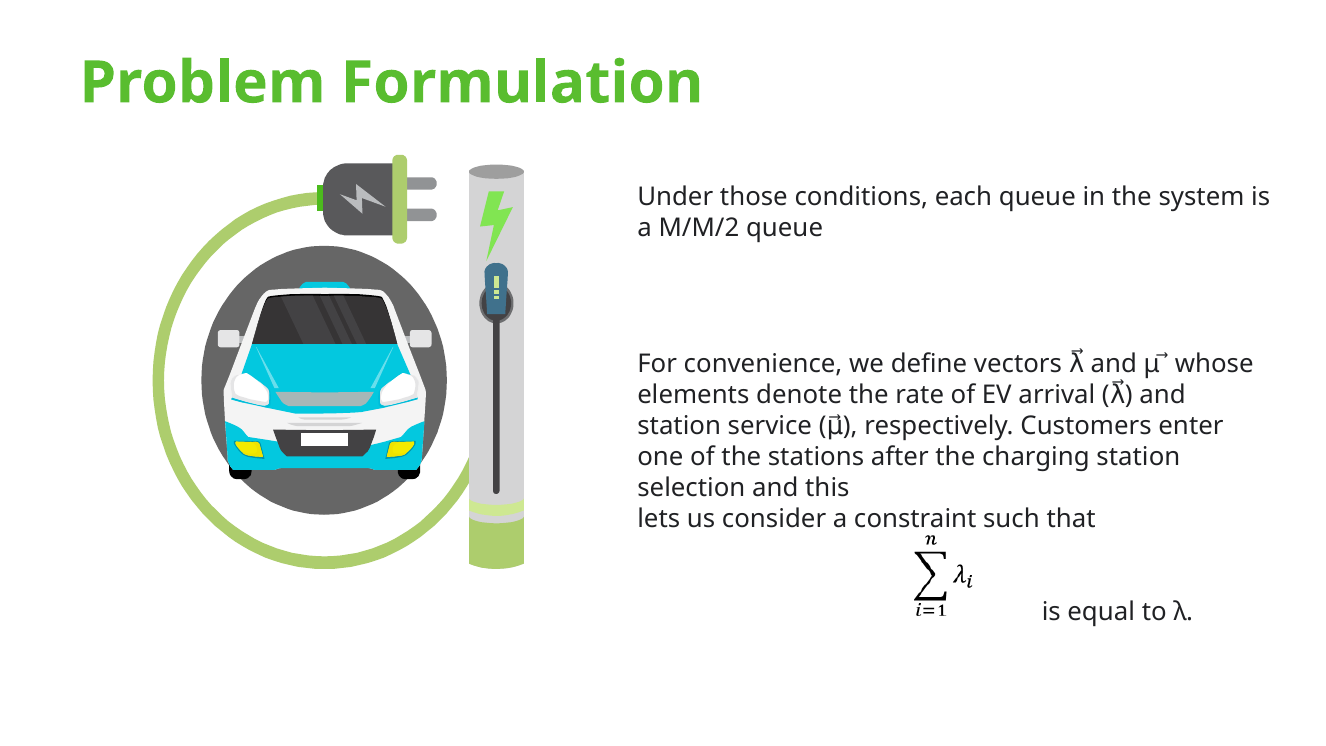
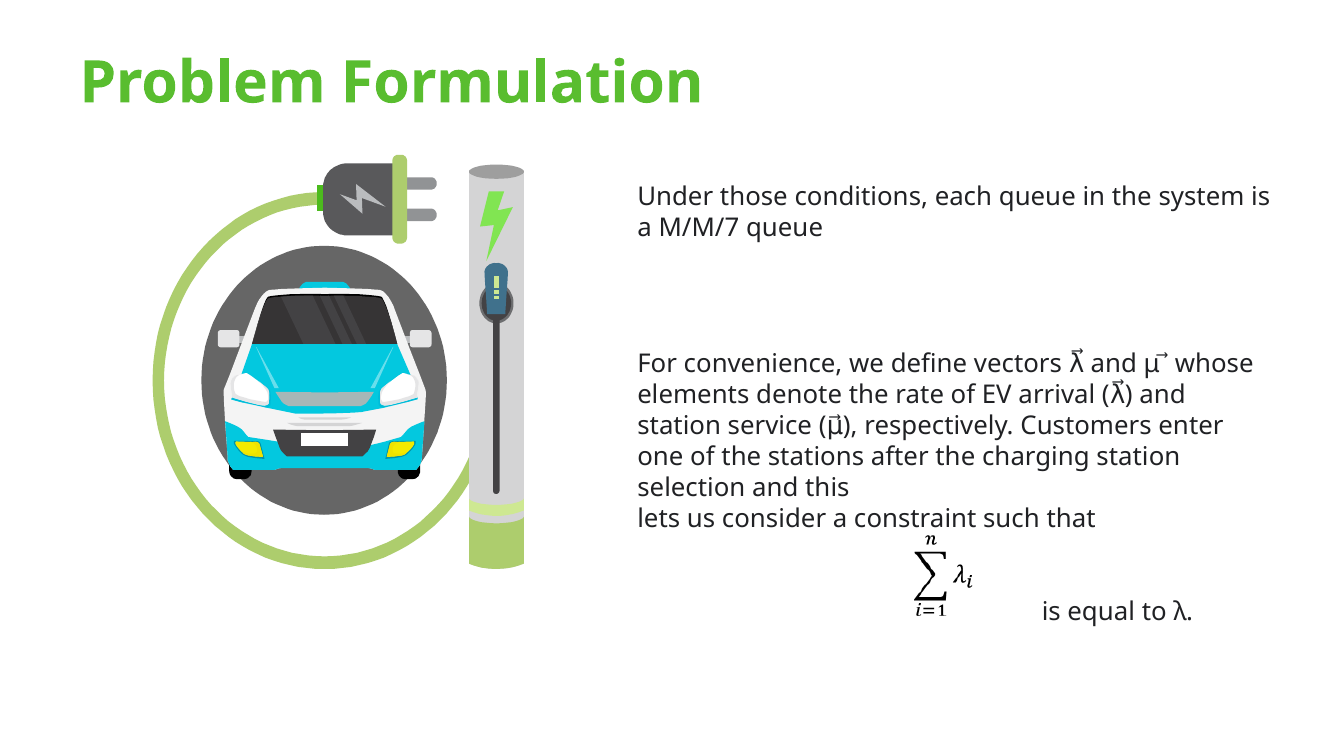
M/M/2: M/M/2 -> M/M/7 (699, 228)
